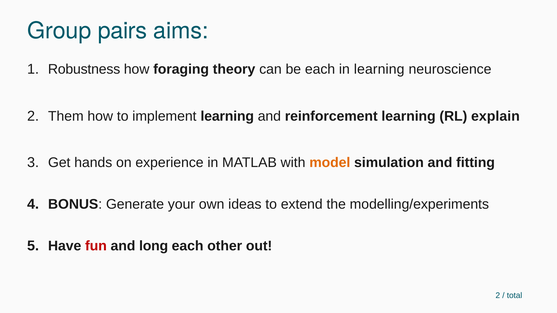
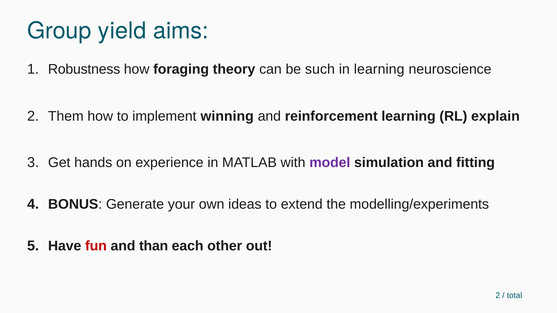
pairs: pairs -> yield (122, 31)
be each: each -> such (320, 69)
implement learning: learning -> winning (227, 116)
model colour: orange -> purple (330, 163)
long: long -> than (154, 246)
